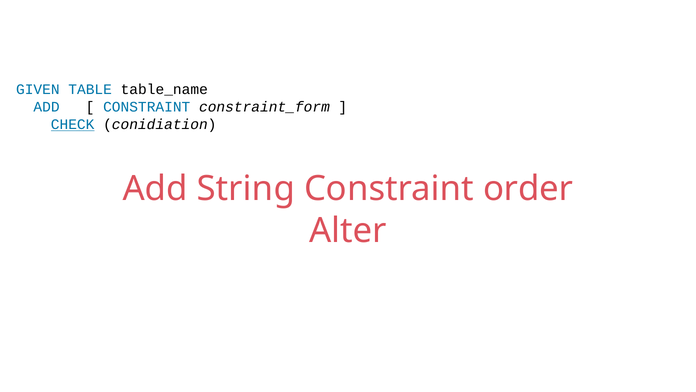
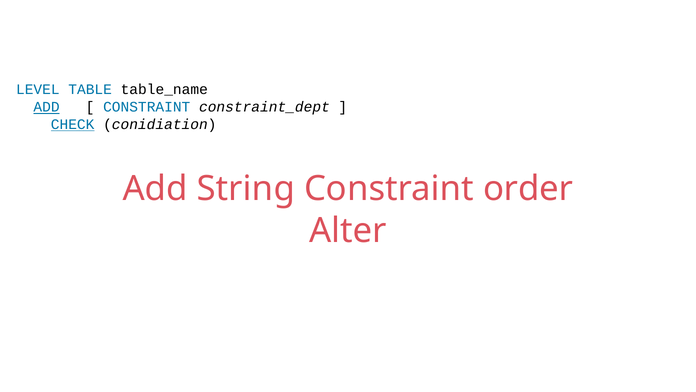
GIVEN: GIVEN -> LEVEL (38, 90)
ADD underline: none -> present (47, 107)
constraint_form: constraint_form -> constraint_dept (264, 107)
